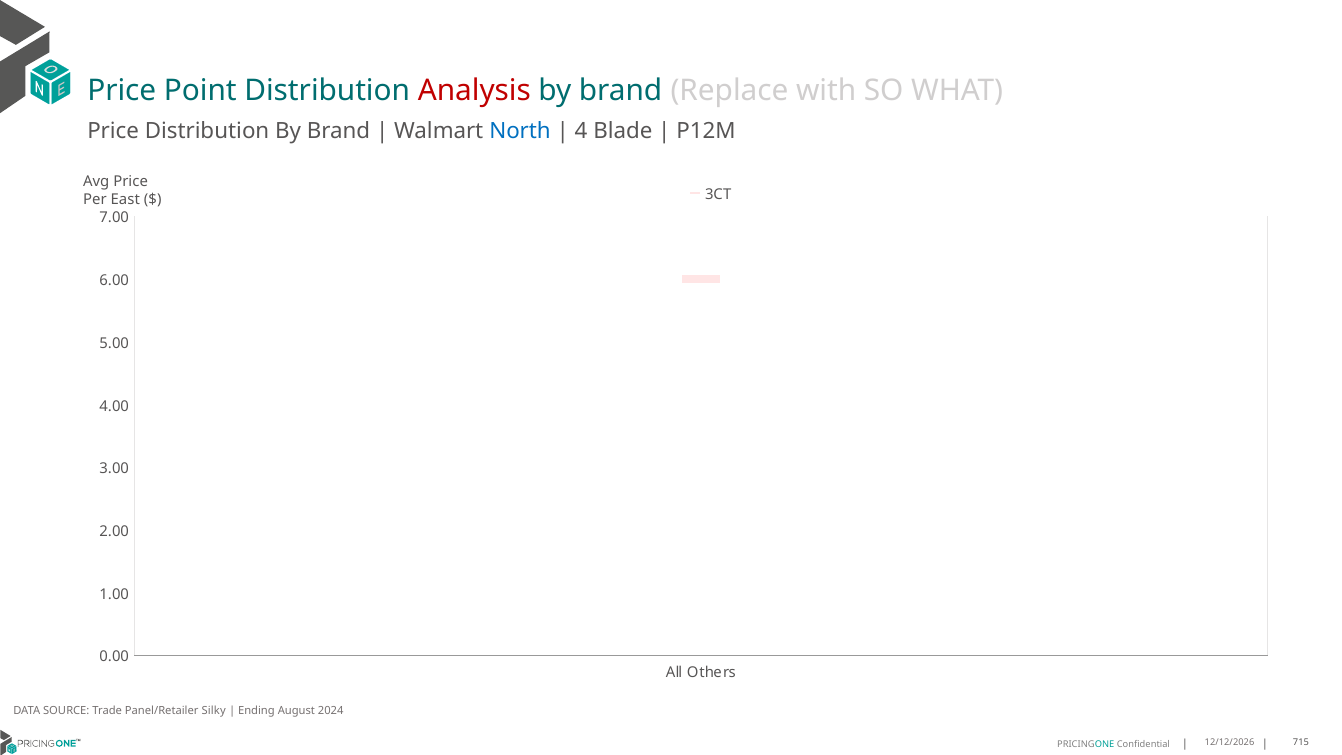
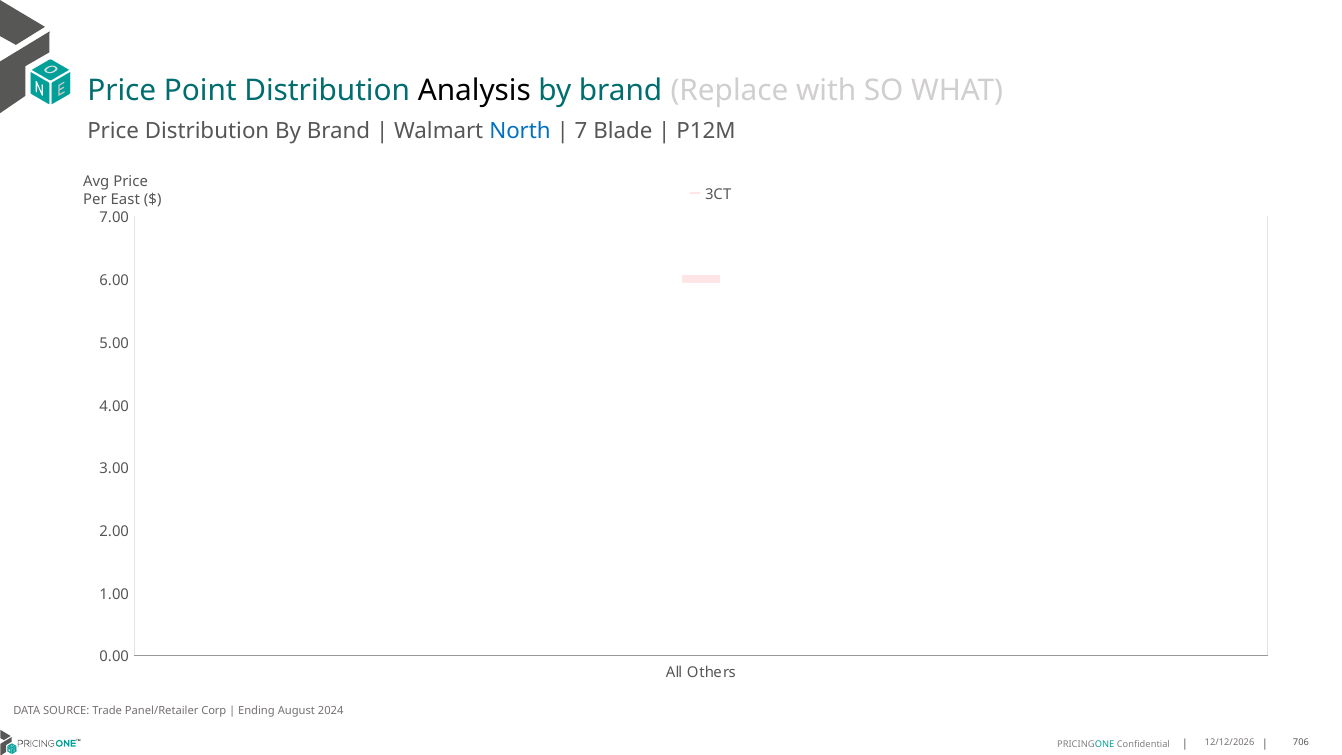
Analysis colour: red -> black (474, 90)
4: 4 -> 7 (581, 131)
Silky: Silky -> Corp (214, 711)
715: 715 -> 706 (1301, 742)
